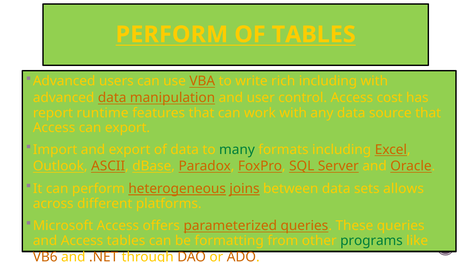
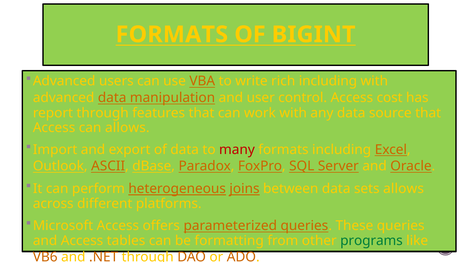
PERFORM: PERFORM -> FORMATS (172, 35)
OF TABLES: TABLES -> BIGINT (314, 35)
report runtime: runtime -> through (103, 113)
can export: export -> allows (127, 128)
many colour: green -> red (237, 150)
